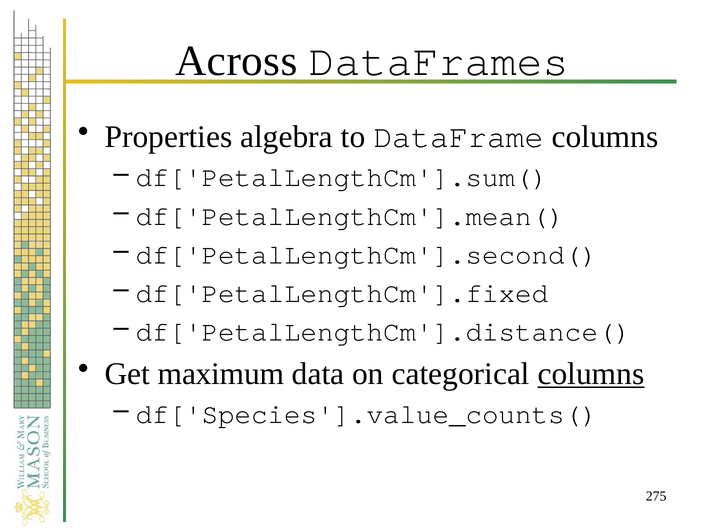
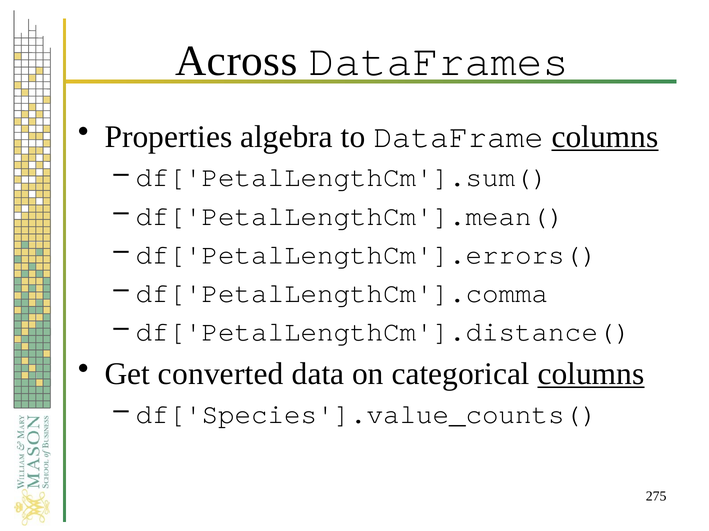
columns underline: none -> present (605, 137)
df['PetalLengthCm'].second(: df['PetalLengthCm'].second( -> df['PetalLengthCm'].errors( (367, 255)
df['PetalLengthCm'].fixed: df['PetalLengthCm'].fixed -> df['PetalLengthCm'].comma (342, 294)
maximum: maximum -> converted (221, 374)
